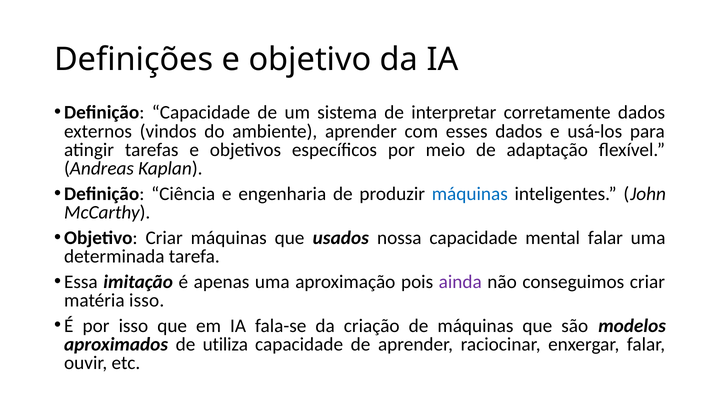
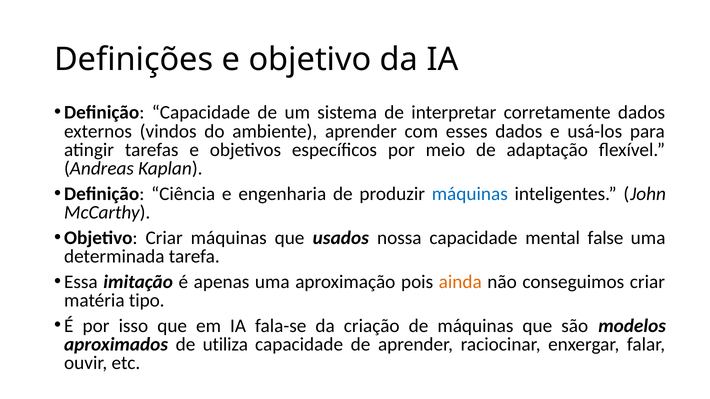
mental falar: falar -> false (605, 238)
ainda colour: purple -> orange (460, 282)
matéria isso: isso -> tipo (147, 301)
